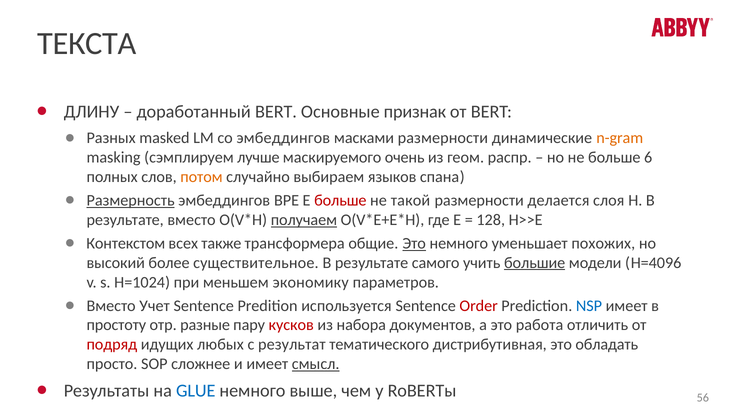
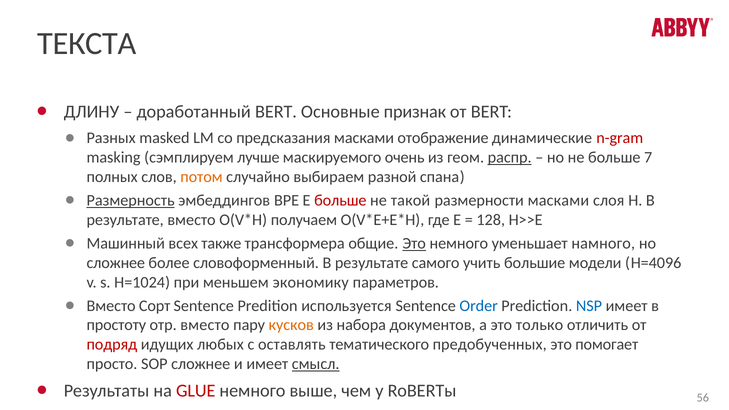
со эмбеддингов: эмбеддингов -> предсказания (283, 138)
масками размерности: размерности -> отображение (443, 138)
n-gram colour: orange -> red (620, 138)
распр underline: none -> present (510, 158)
6: 6 -> 7 (648, 158)
языков: языков -> разной (392, 177)
размерности делается: делается -> масками (558, 200)
получаем underline: present -> none (304, 220)
Контекстом: Контекстом -> Машинный (126, 243)
похожих: похожих -> намного (603, 243)
высокий: высокий -> сложнее (116, 263)
существительное: существительное -> словоформенный (256, 263)
большие underline: present -> none (535, 263)
Учет: Учет -> Сорт (155, 306)
Order colour: red -> blue (479, 306)
отр разные: разные -> вместо (205, 325)
кусков colour: red -> orange (291, 325)
работа: работа -> только (539, 325)
результат: результат -> оставлять (292, 345)
дистрибутивная: дистрибутивная -> предобученных (490, 345)
обладать: обладать -> помогает (607, 345)
GLUE colour: blue -> red (196, 391)
